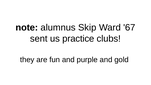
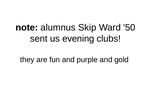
67: 67 -> 50 (129, 28)
practice: practice -> evening (78, 39)
